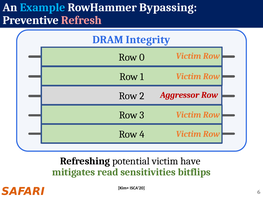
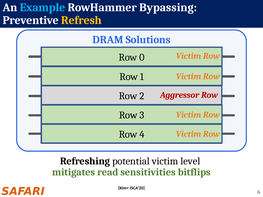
Refresh colour: pink -> yellow (81, 20)
Integrity: Integrity -> Solutions (148, 40)
have: have -> level (190, 161)
